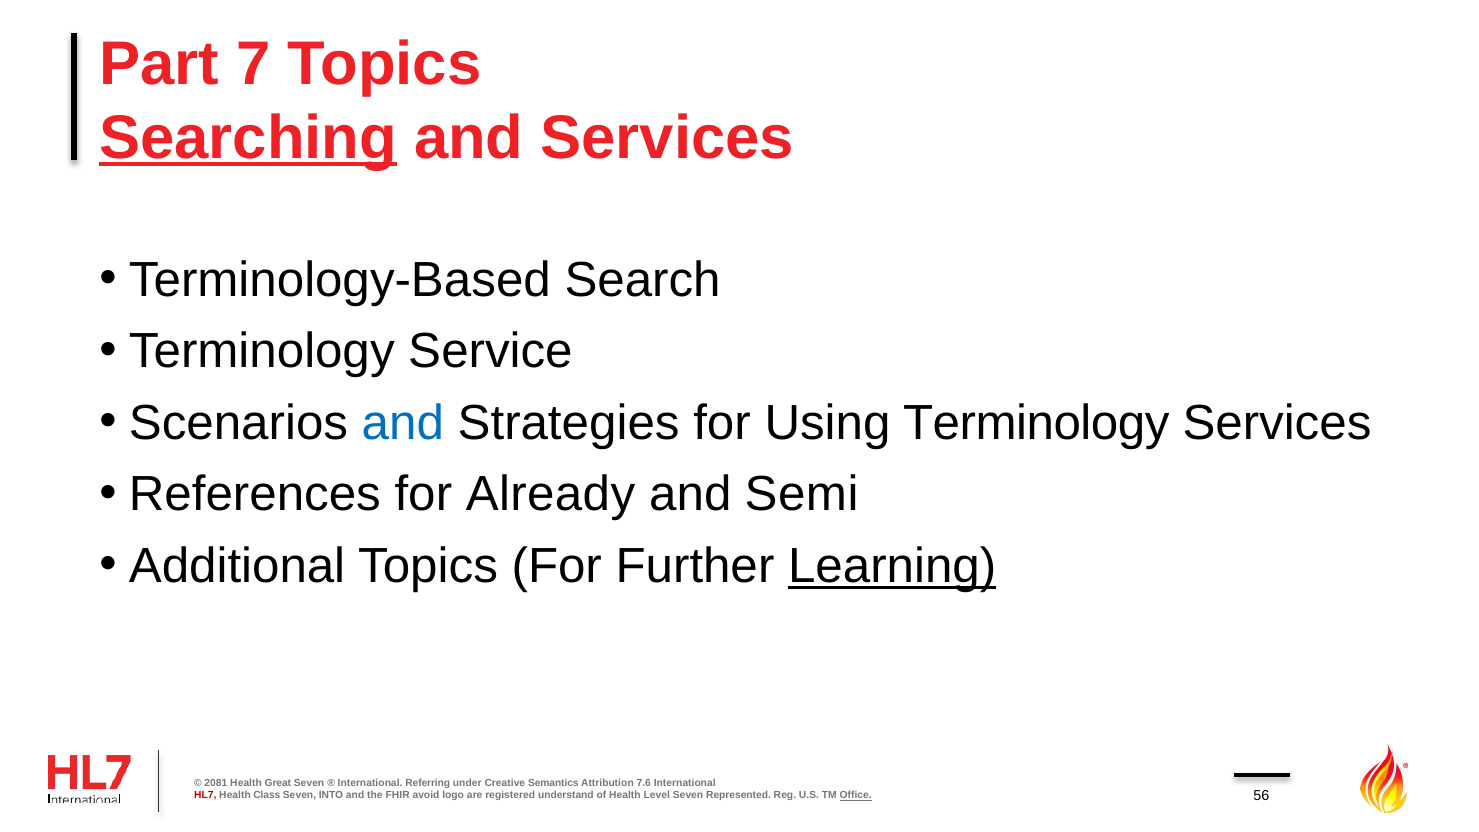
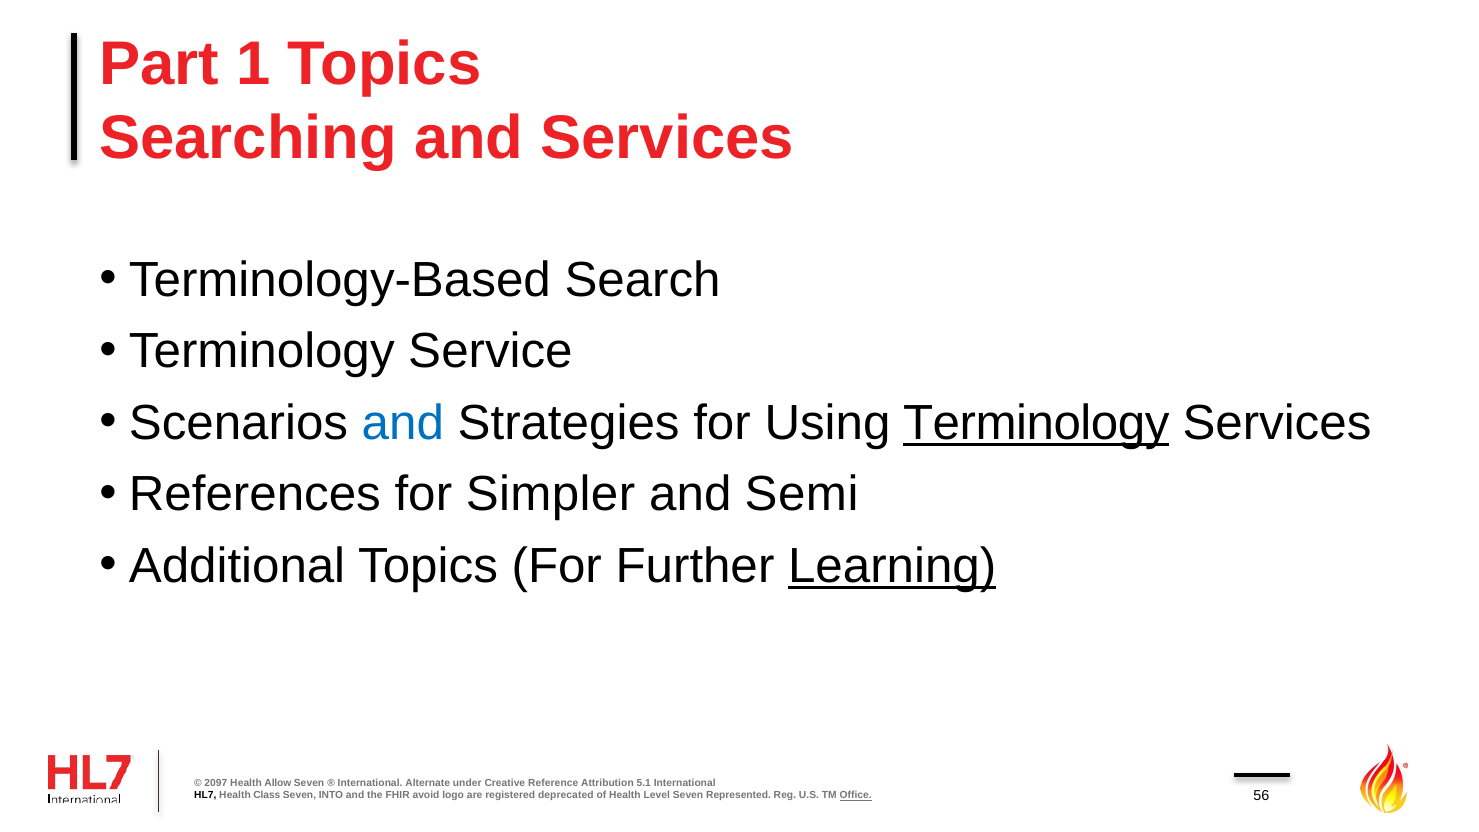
7: 7 -> 1 (253, 64)
Searching underline: present -> none (248, 138)
Terminology underline: none -> present (1036, 423)
Already: Already -> Simpler (551, 495)
2081: 2081 -> 2097 (216, 783)
Great: Great -> Allow (278, 783)
Referring: Referring -> Alternate (428, 783)
Semantics: Semantics -> Reference (553, 783)
7.6: 7.6 -> 5.1 (644, 783)
HL7 colour: red -> black (205, 795)
understand: understand -> deprecated (566, 795)
